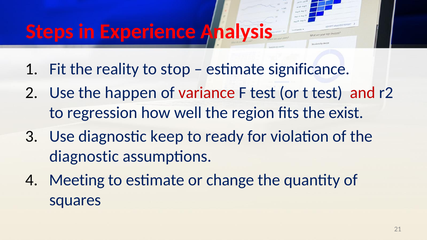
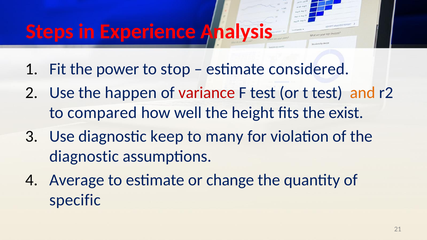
reality: reality -> power (118, 69)
significance: significance -> considered (309, 69)
and colour: red -> orange (363, 93)
regression: regression -> compared (102, 113)
region: region -> height (253, 113)
ready: ready -> many (224, 137)
Meeting: Meeting -> Average (77, 180)
squares: squares -> specific (75, 200)
